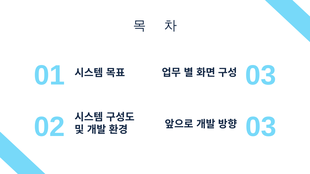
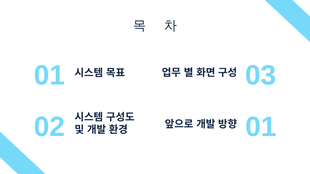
02 03: 03 -> 01 (261, 127)
